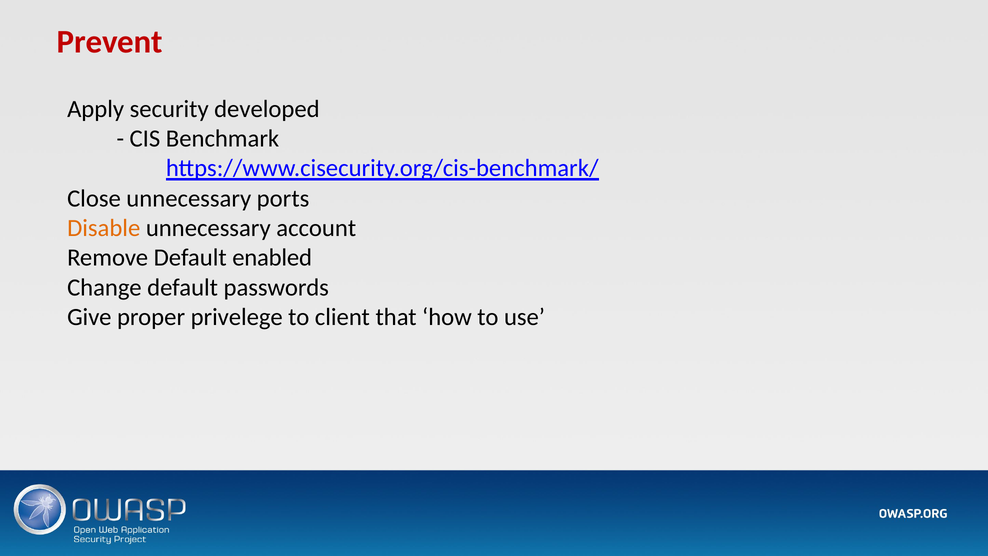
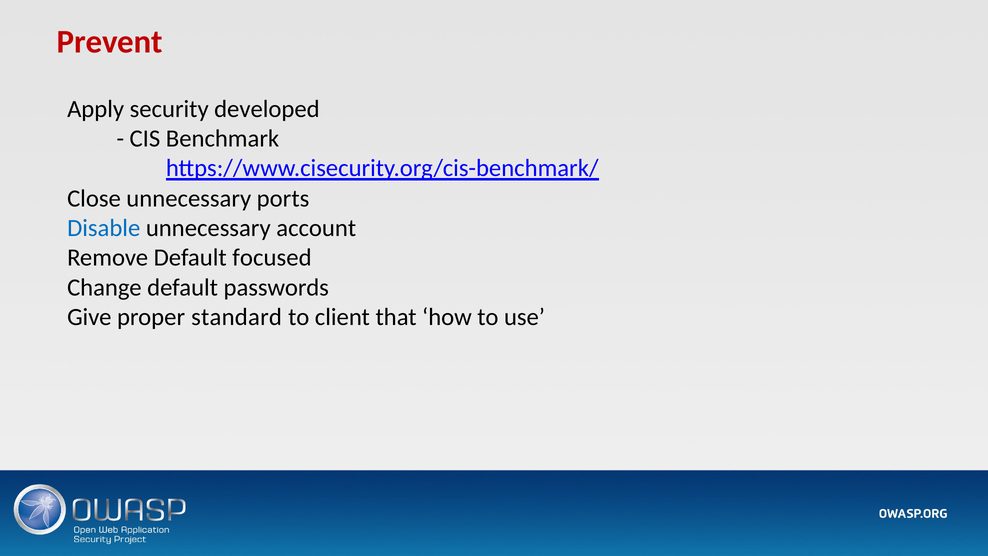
Disable colour: orange -> blue (104, 228)
enabled: enabled -> focused (272, 258)
privelege: privelege -> standard (237, 317)
